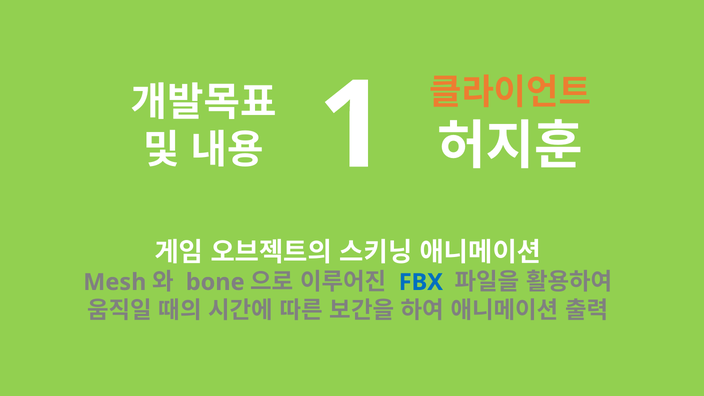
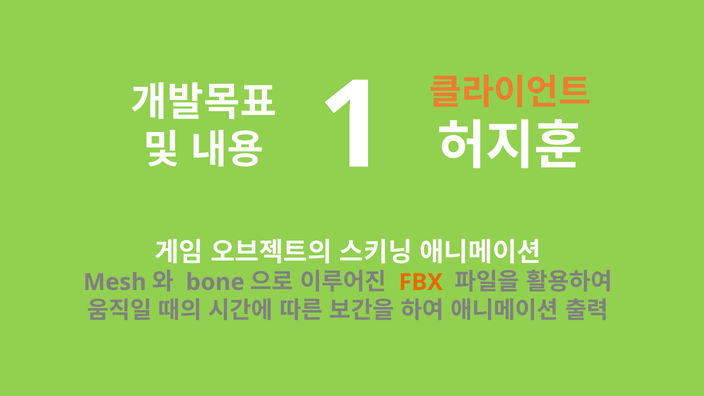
FBX colour: blue -> orange (421, 282)
